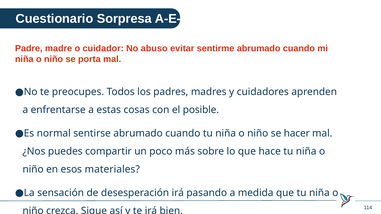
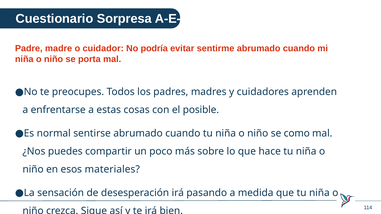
abuso: abuso -> podría (154, 48)
hacer: hacer -> como (297, 133)
